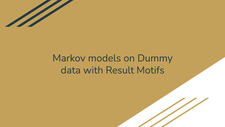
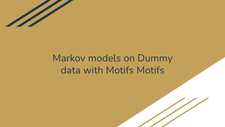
with Result: Result -> Motifs (120, 70)
